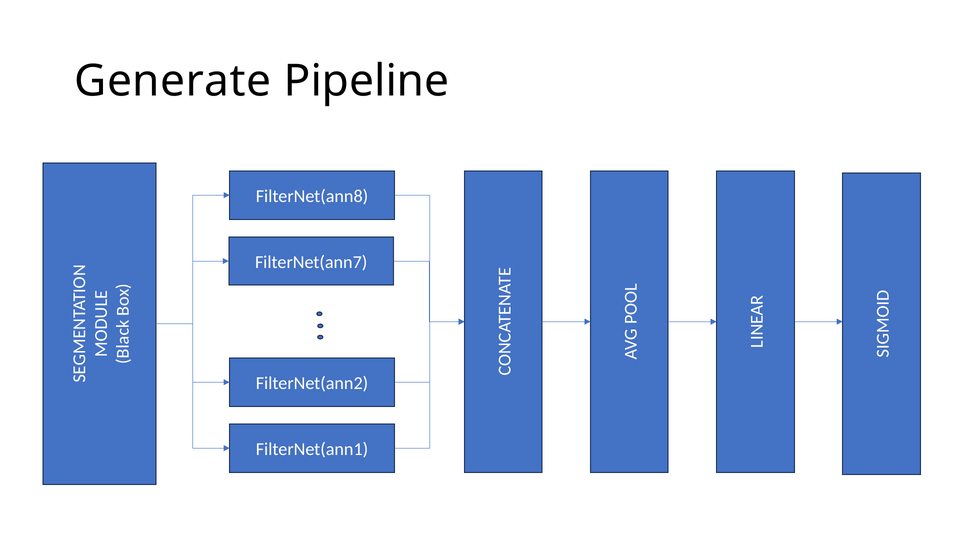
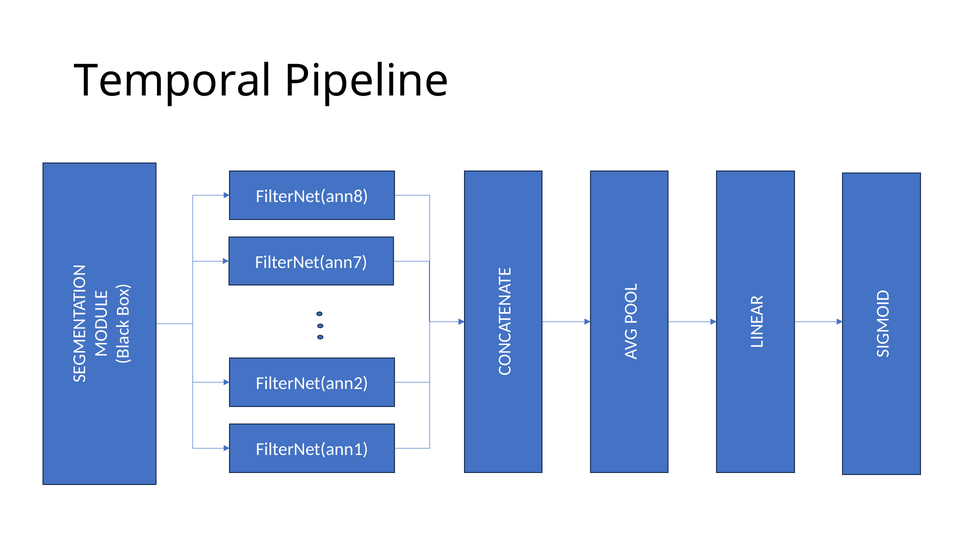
Generate: Generate -> Temporal (173, 81)
